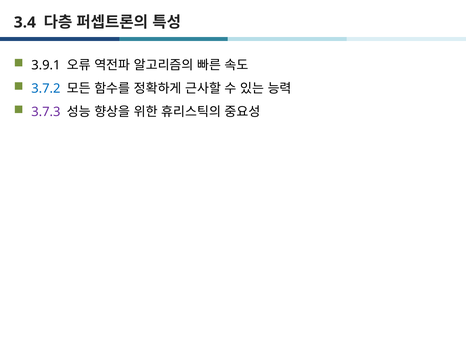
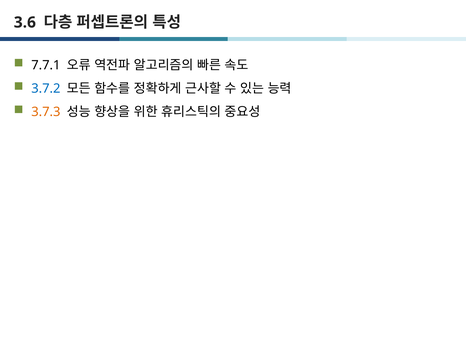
3.4: 3.4 -> 3.6 (25, 22)
3.9.1: 3.9.1 -> 7.7.1 (46, 65)
3.7.3 colour: purple -> orange (46, 112)
